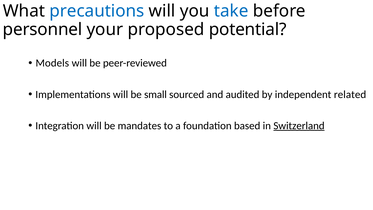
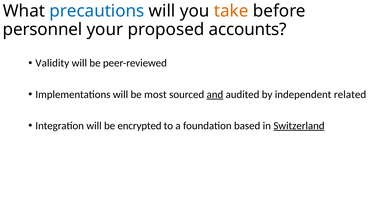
take colour: blue -> orange (231, 11)
potential: potential -> accounts (248, 29)
Models: Models -> Validity (52, 63)
small: small -> most (155, 94)
and underline: none -> present (215, 94)
mandates: mandates -> encrypted (140, 126)
